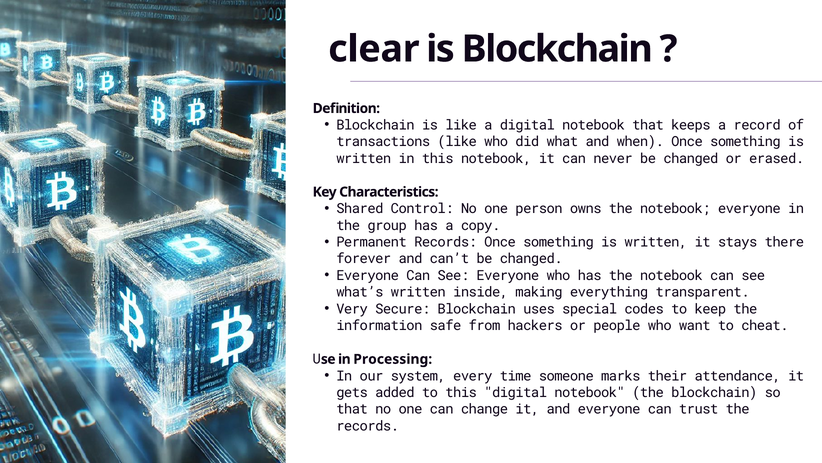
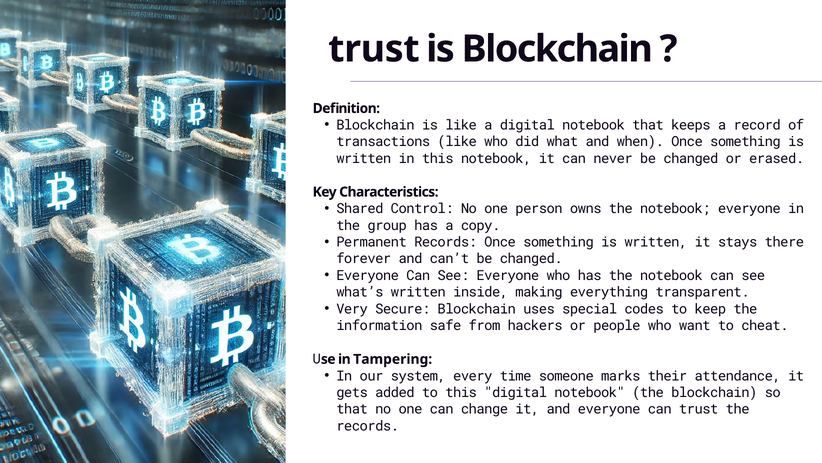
clear: clear -> trust (374, 49)
Processing: Processing -> Tampering (393, 359)
